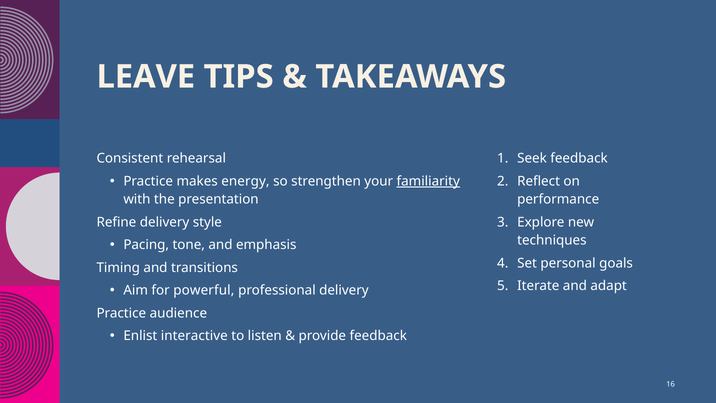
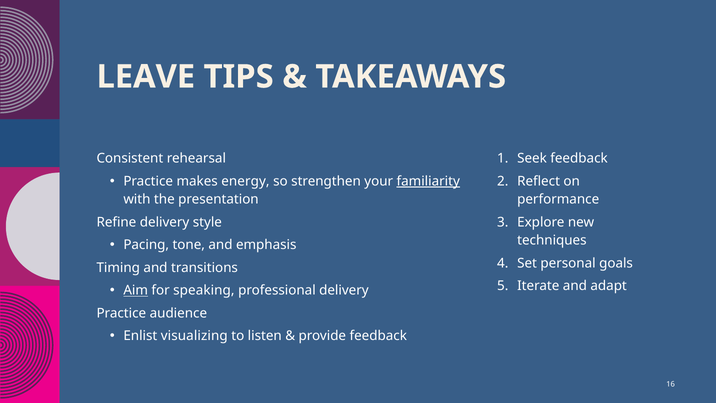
Aim underline: none -> present (136, 290)
powerful: powerful -> speaking (204, 290)
interactive: interactive -> visualizing (194, 336)
